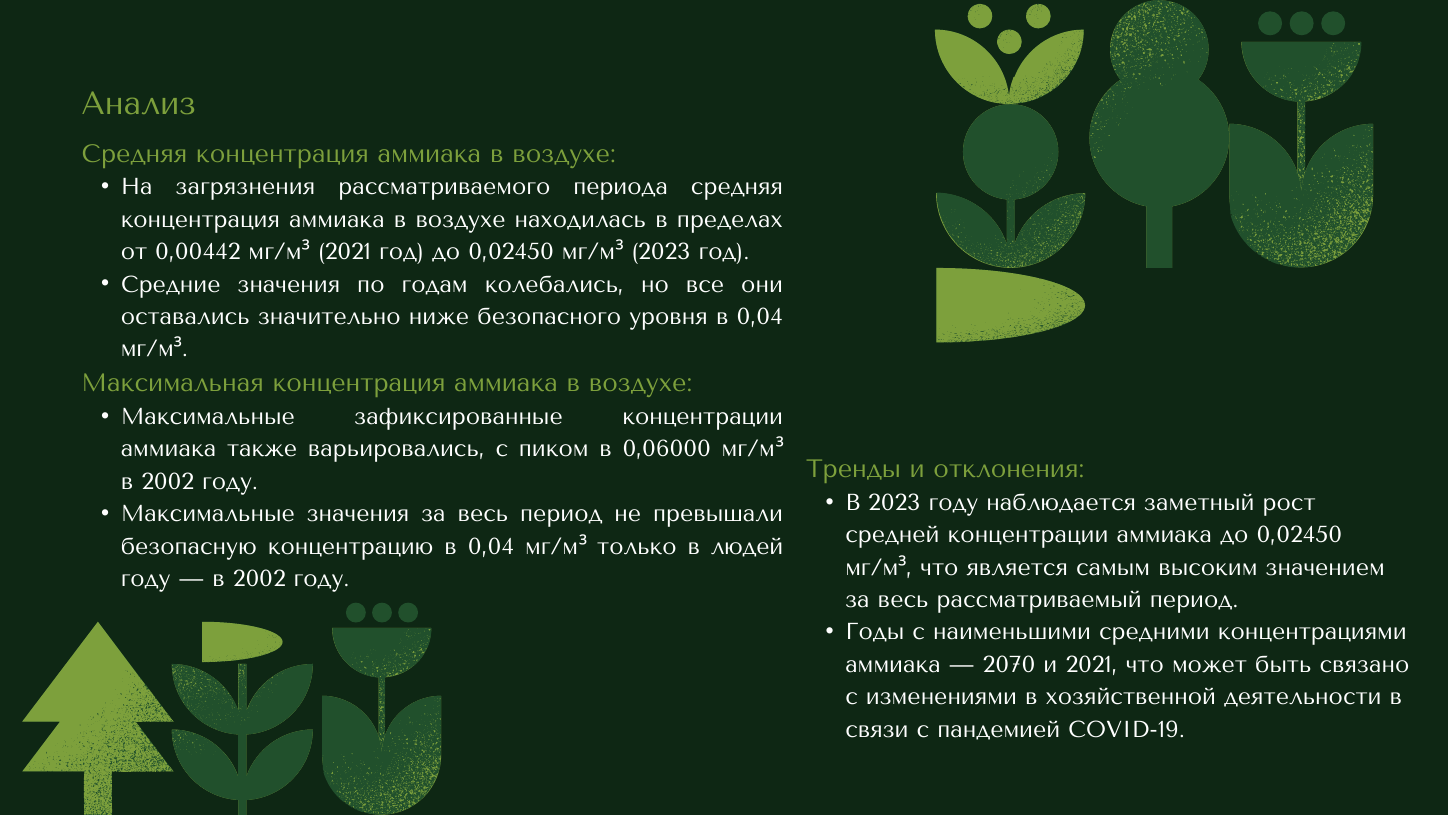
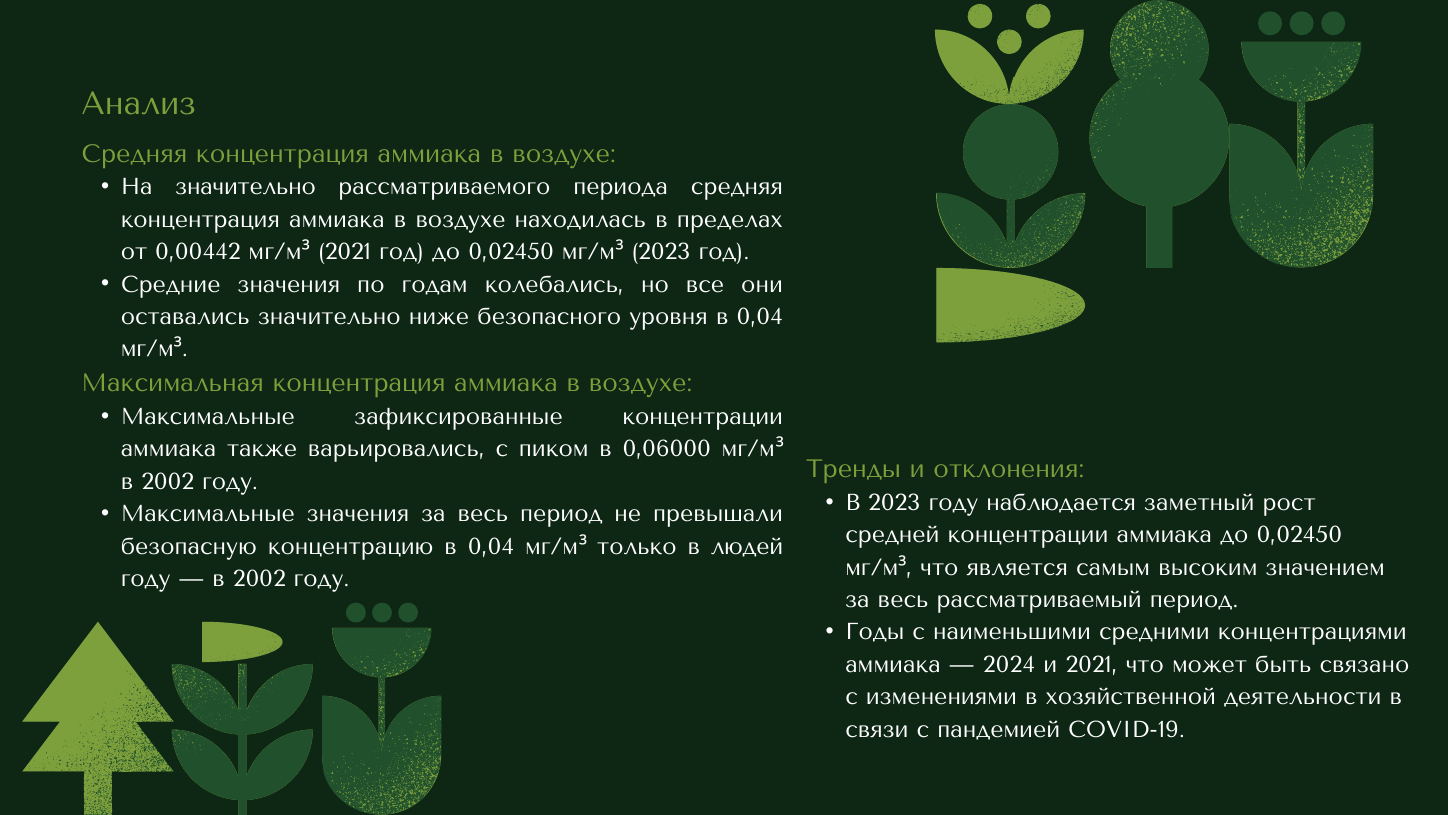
На загрязнения: загрязнения -> значительно (246, 187)
2070: 2070 -> 2024 (1009, 664)
